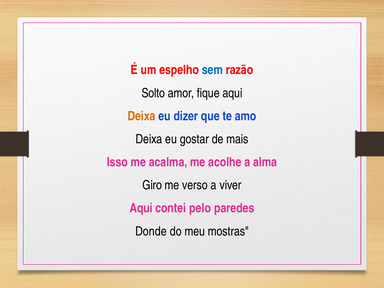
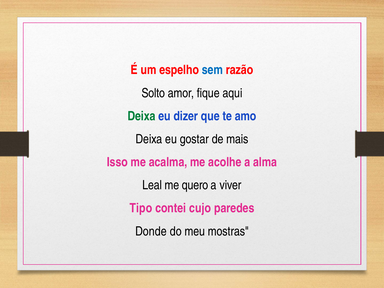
Deixa colour: orange -> green (142, 116)
Giro: Giro -> Leal (152, 185)
verso: verso -> quero (195, 185)
Aqui: Aqui -> Tipo (141, 208)
pelo: pelo -> cujo (200, 208)
